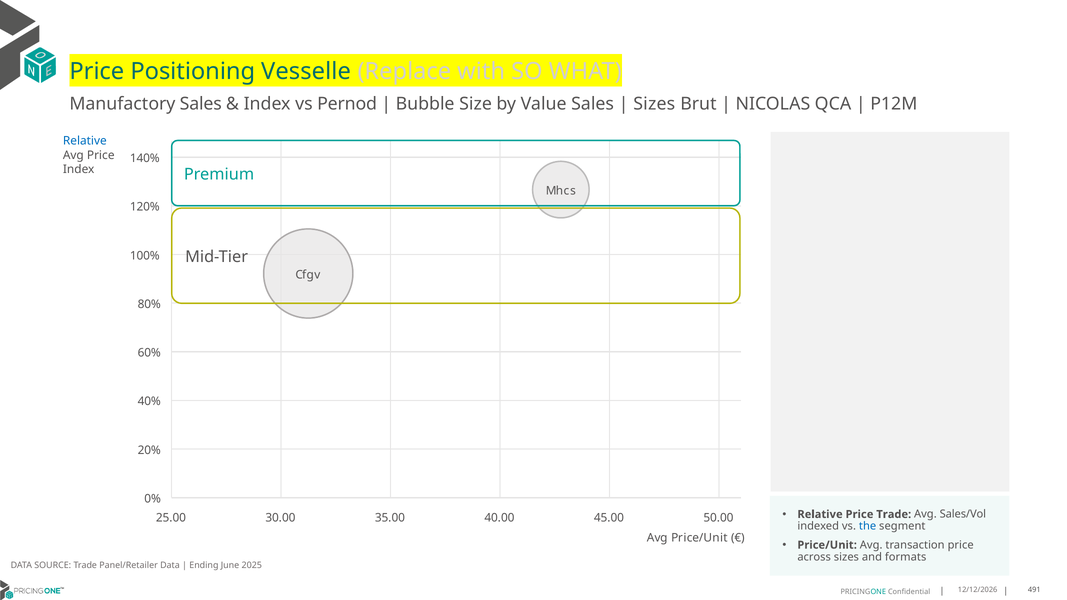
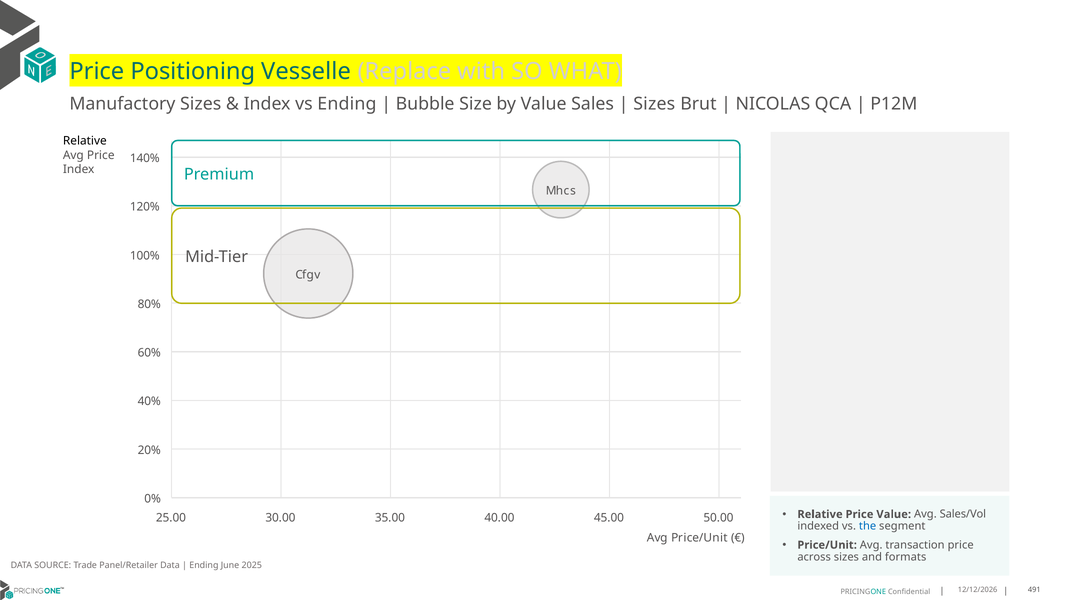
Manufactory Sales: Sales -> Sizes (201, 104)
vs Pernod: Pernod -> Ending (347, 104)
Relative colour: blue -> black (85, 141)
Price Trade: Trade -> Value (894, 514)
